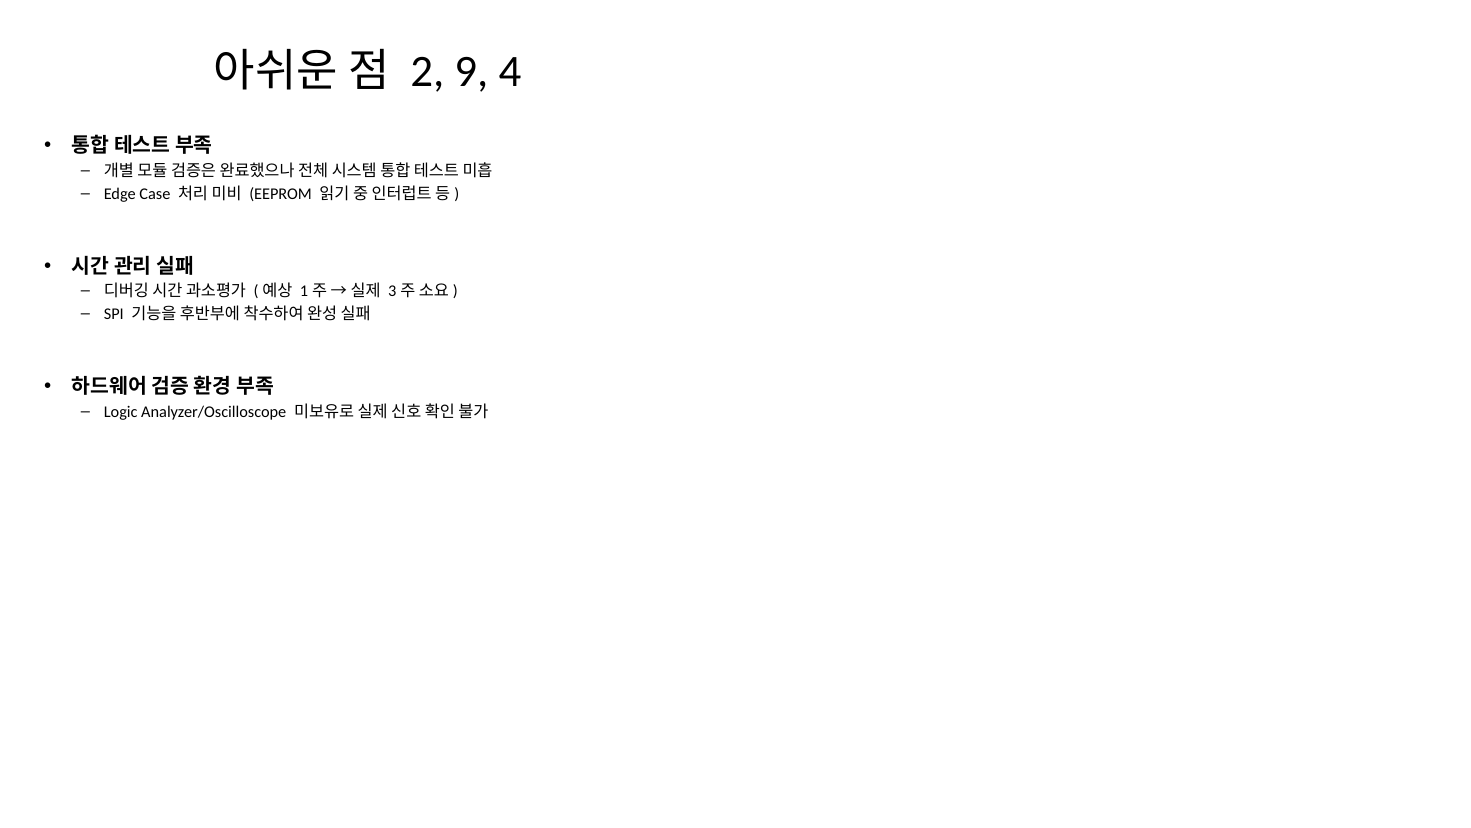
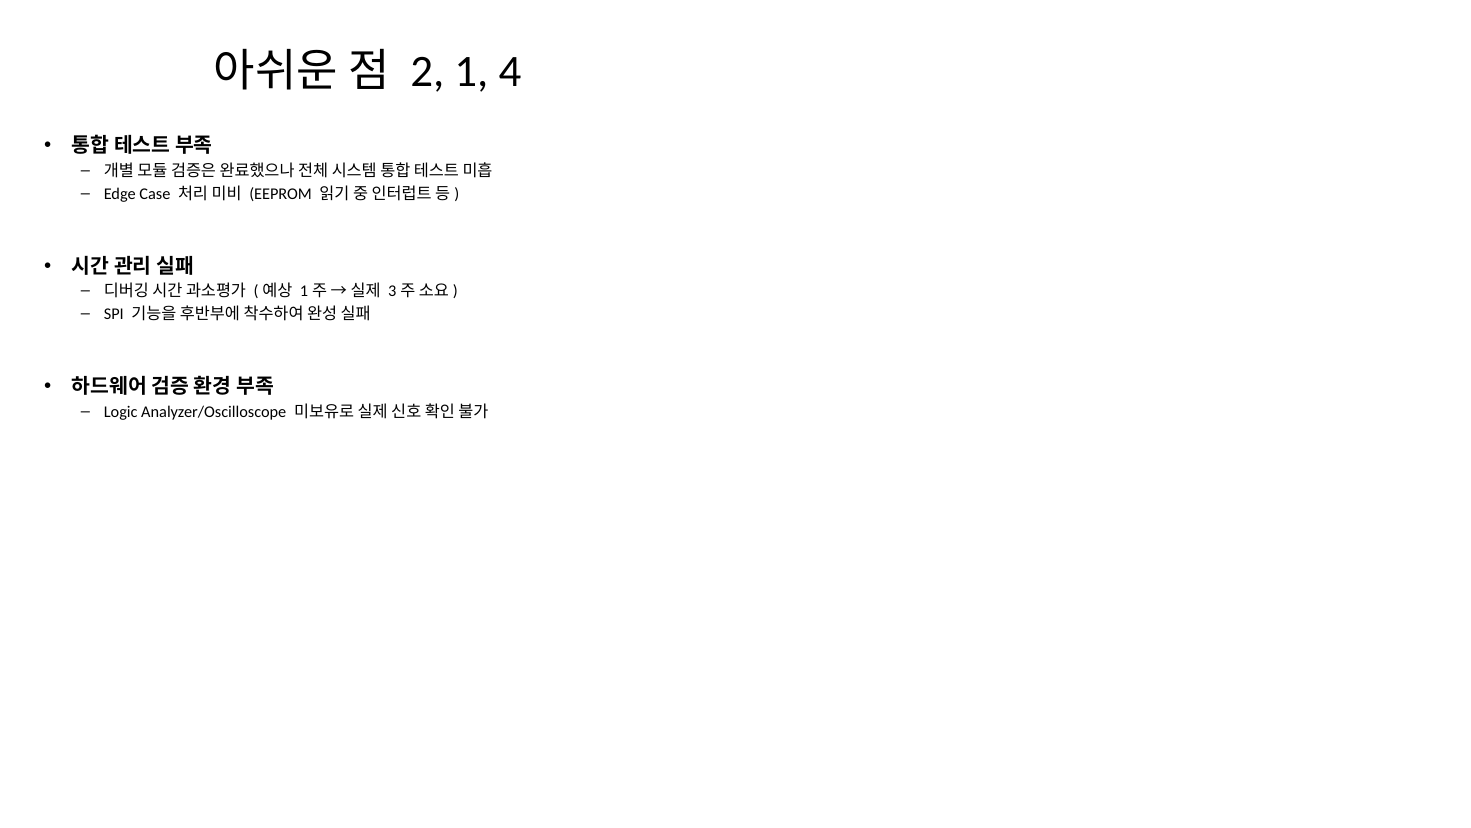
9: 9 -> 1 (471, 71)
